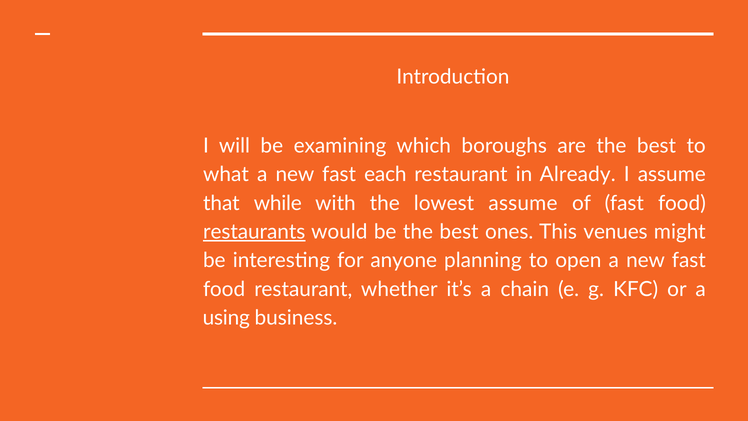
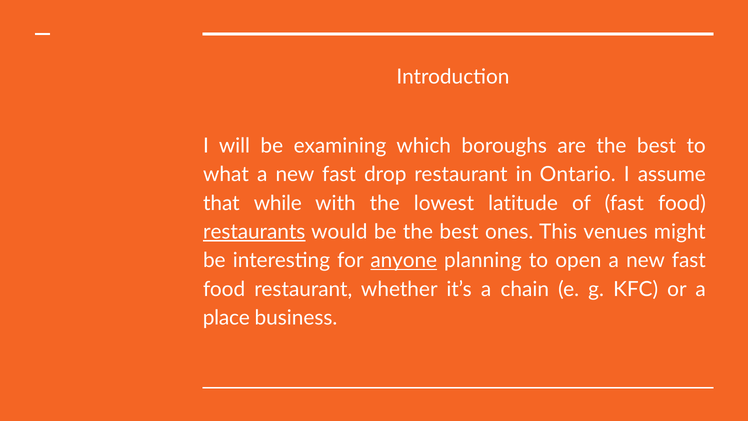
each: each -> drop (385, 174)
Already: Already -> Ontario (578, 174)
lowest assume: assume -> latitude (523, 203)
anyone underline: none -> present (404, 260)
using: using -> place (226, 318)
